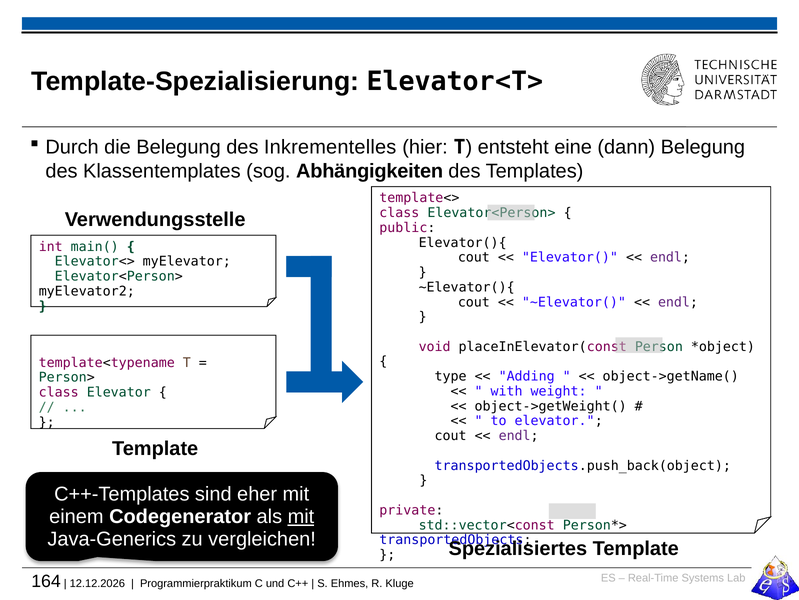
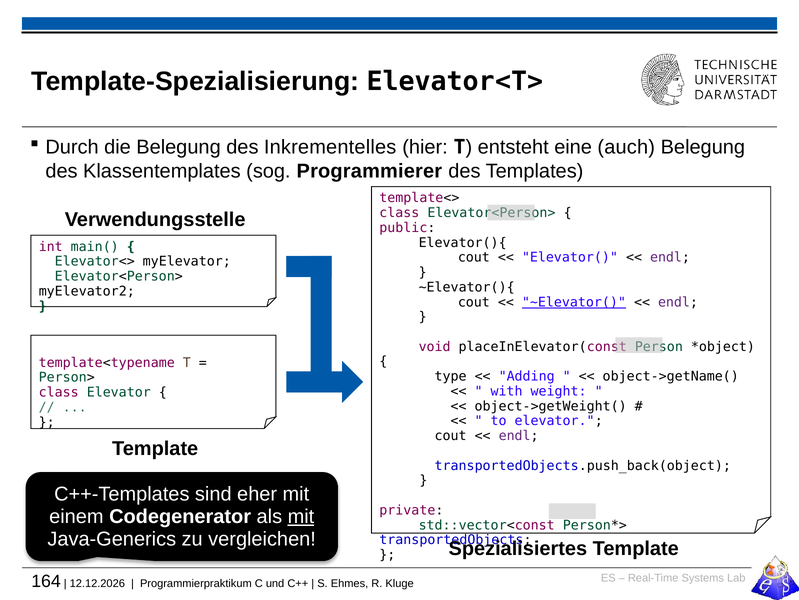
dann: dann -> auch (626, 147)
Abhängigkeiten: Abhängigkeiten -> Programmierer (369, 171)
~Elevator( underline: none -> present (574, 302)
